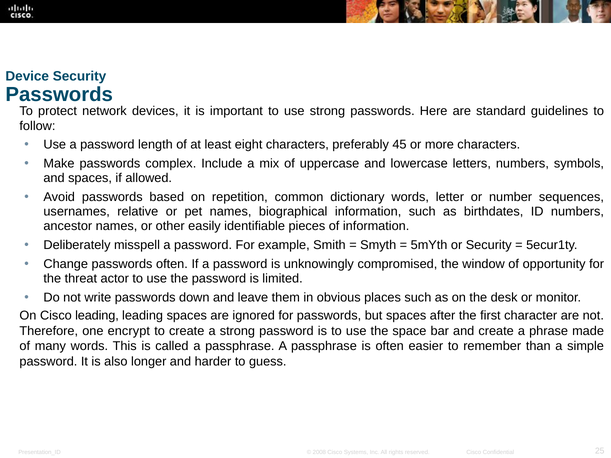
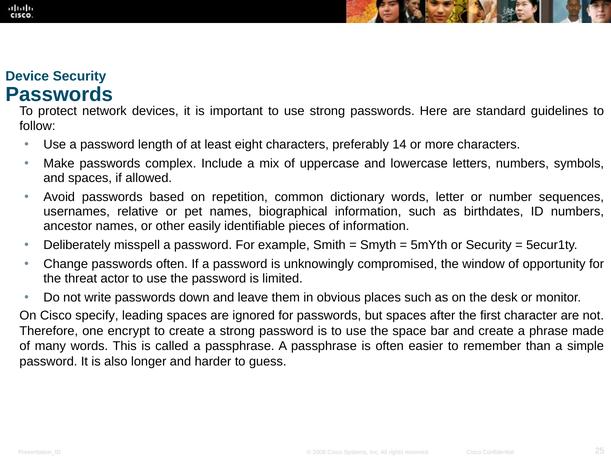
45: 45 -> 14 (399, 145)
Cisco leading: leading -> specify (97, 316)
